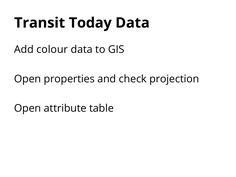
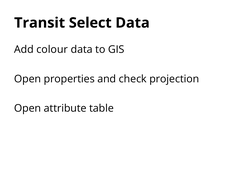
Today: Today -> Select (90, 23)
